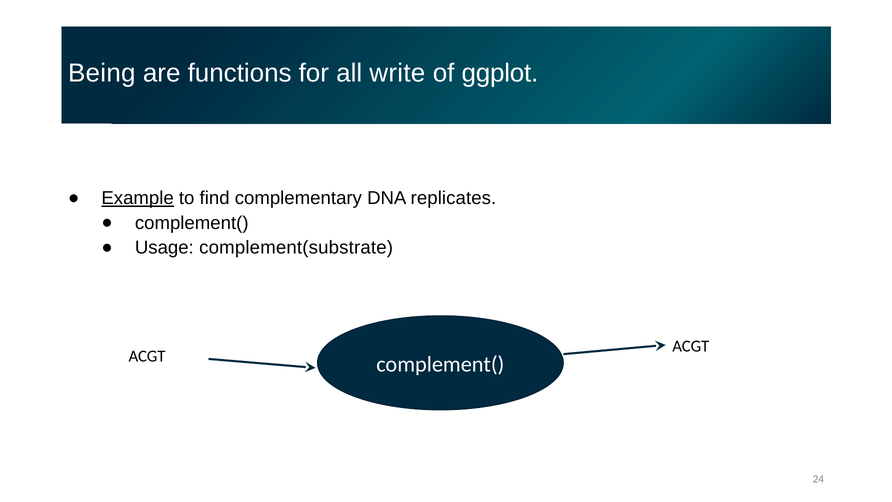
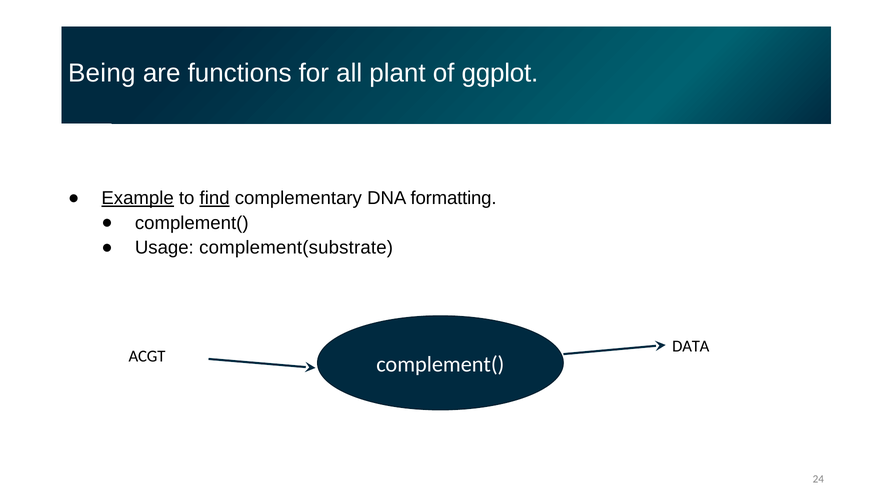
write: write -> plant (397, 73)
find underline: none -> present (215, 198)
replicates: replicates -> formatting (454, 198)
ACGT: ACGT -> DATA (691, 346)
